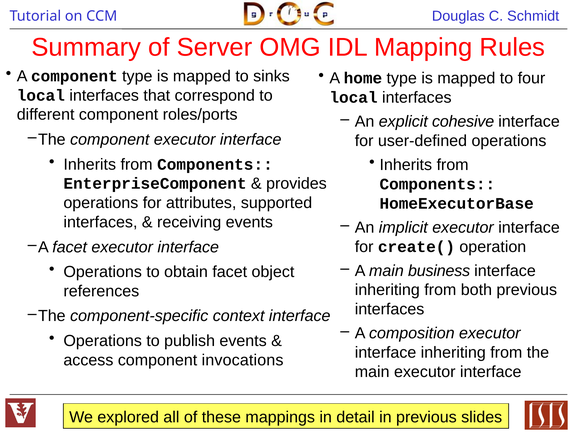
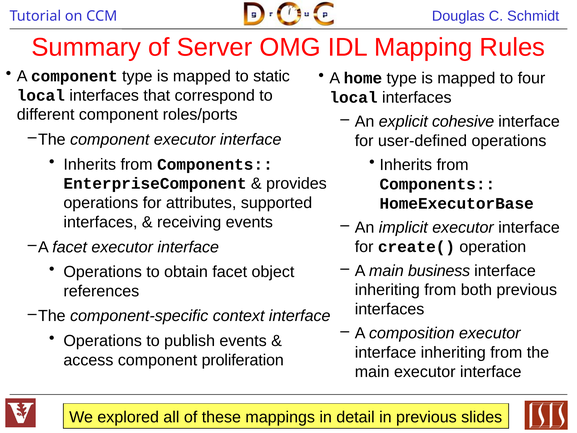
sinks: sinks -> static (272, 76)
invocations: invocations -> proliferation (243, 360)
